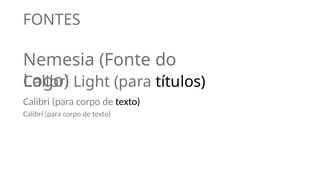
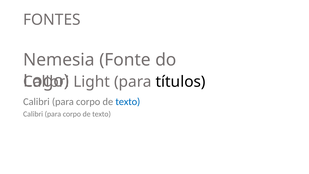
texto colour: black -> blue (128, 102)
